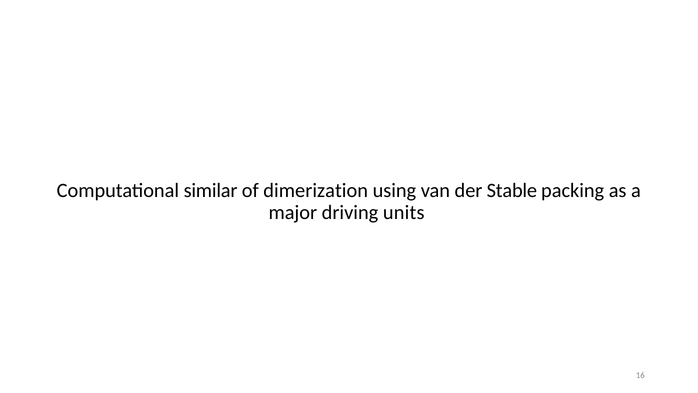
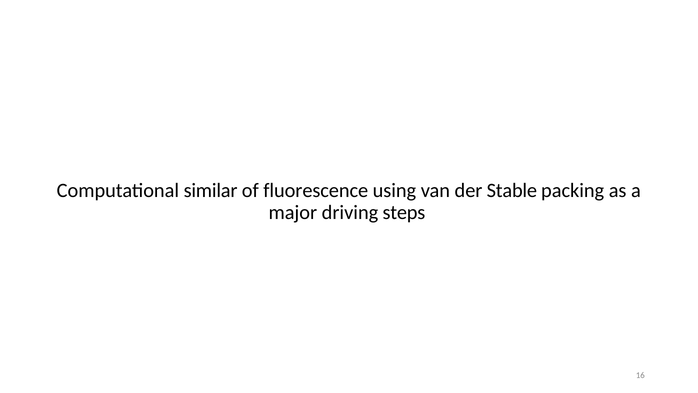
dimerization: dimerization -> fluorescence (316, 191)
units: units -> steps (404, 213)
